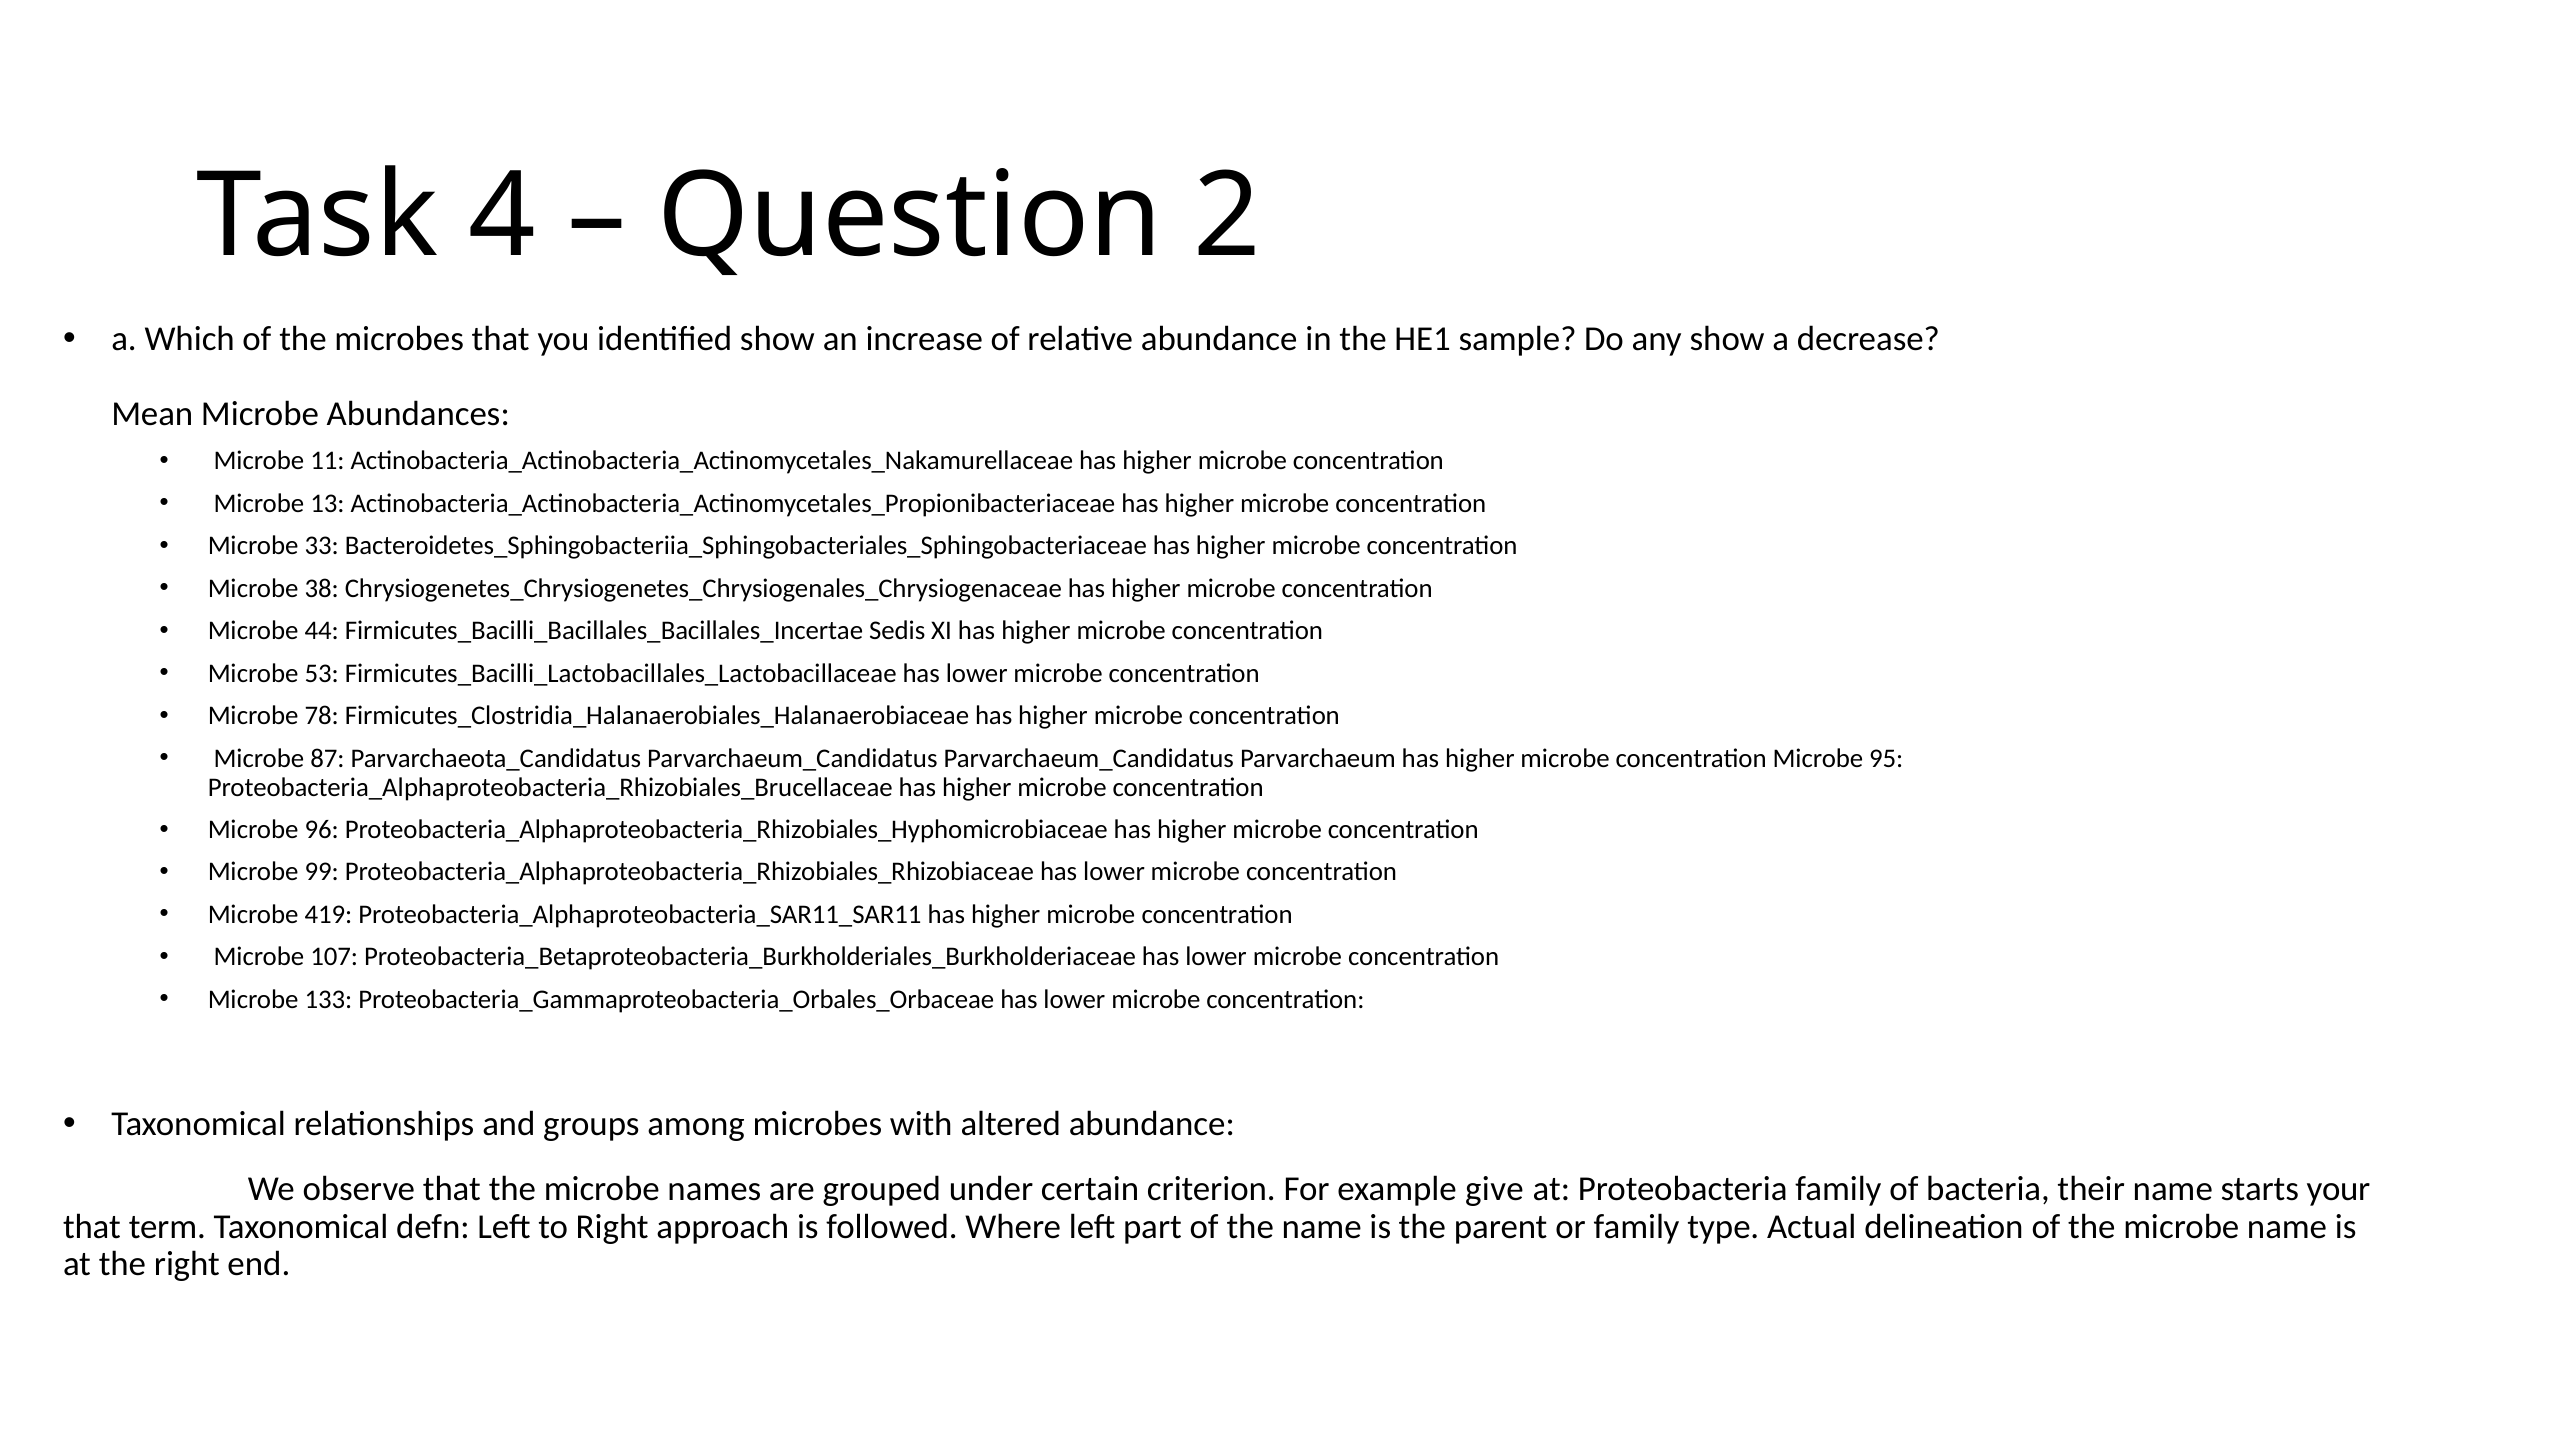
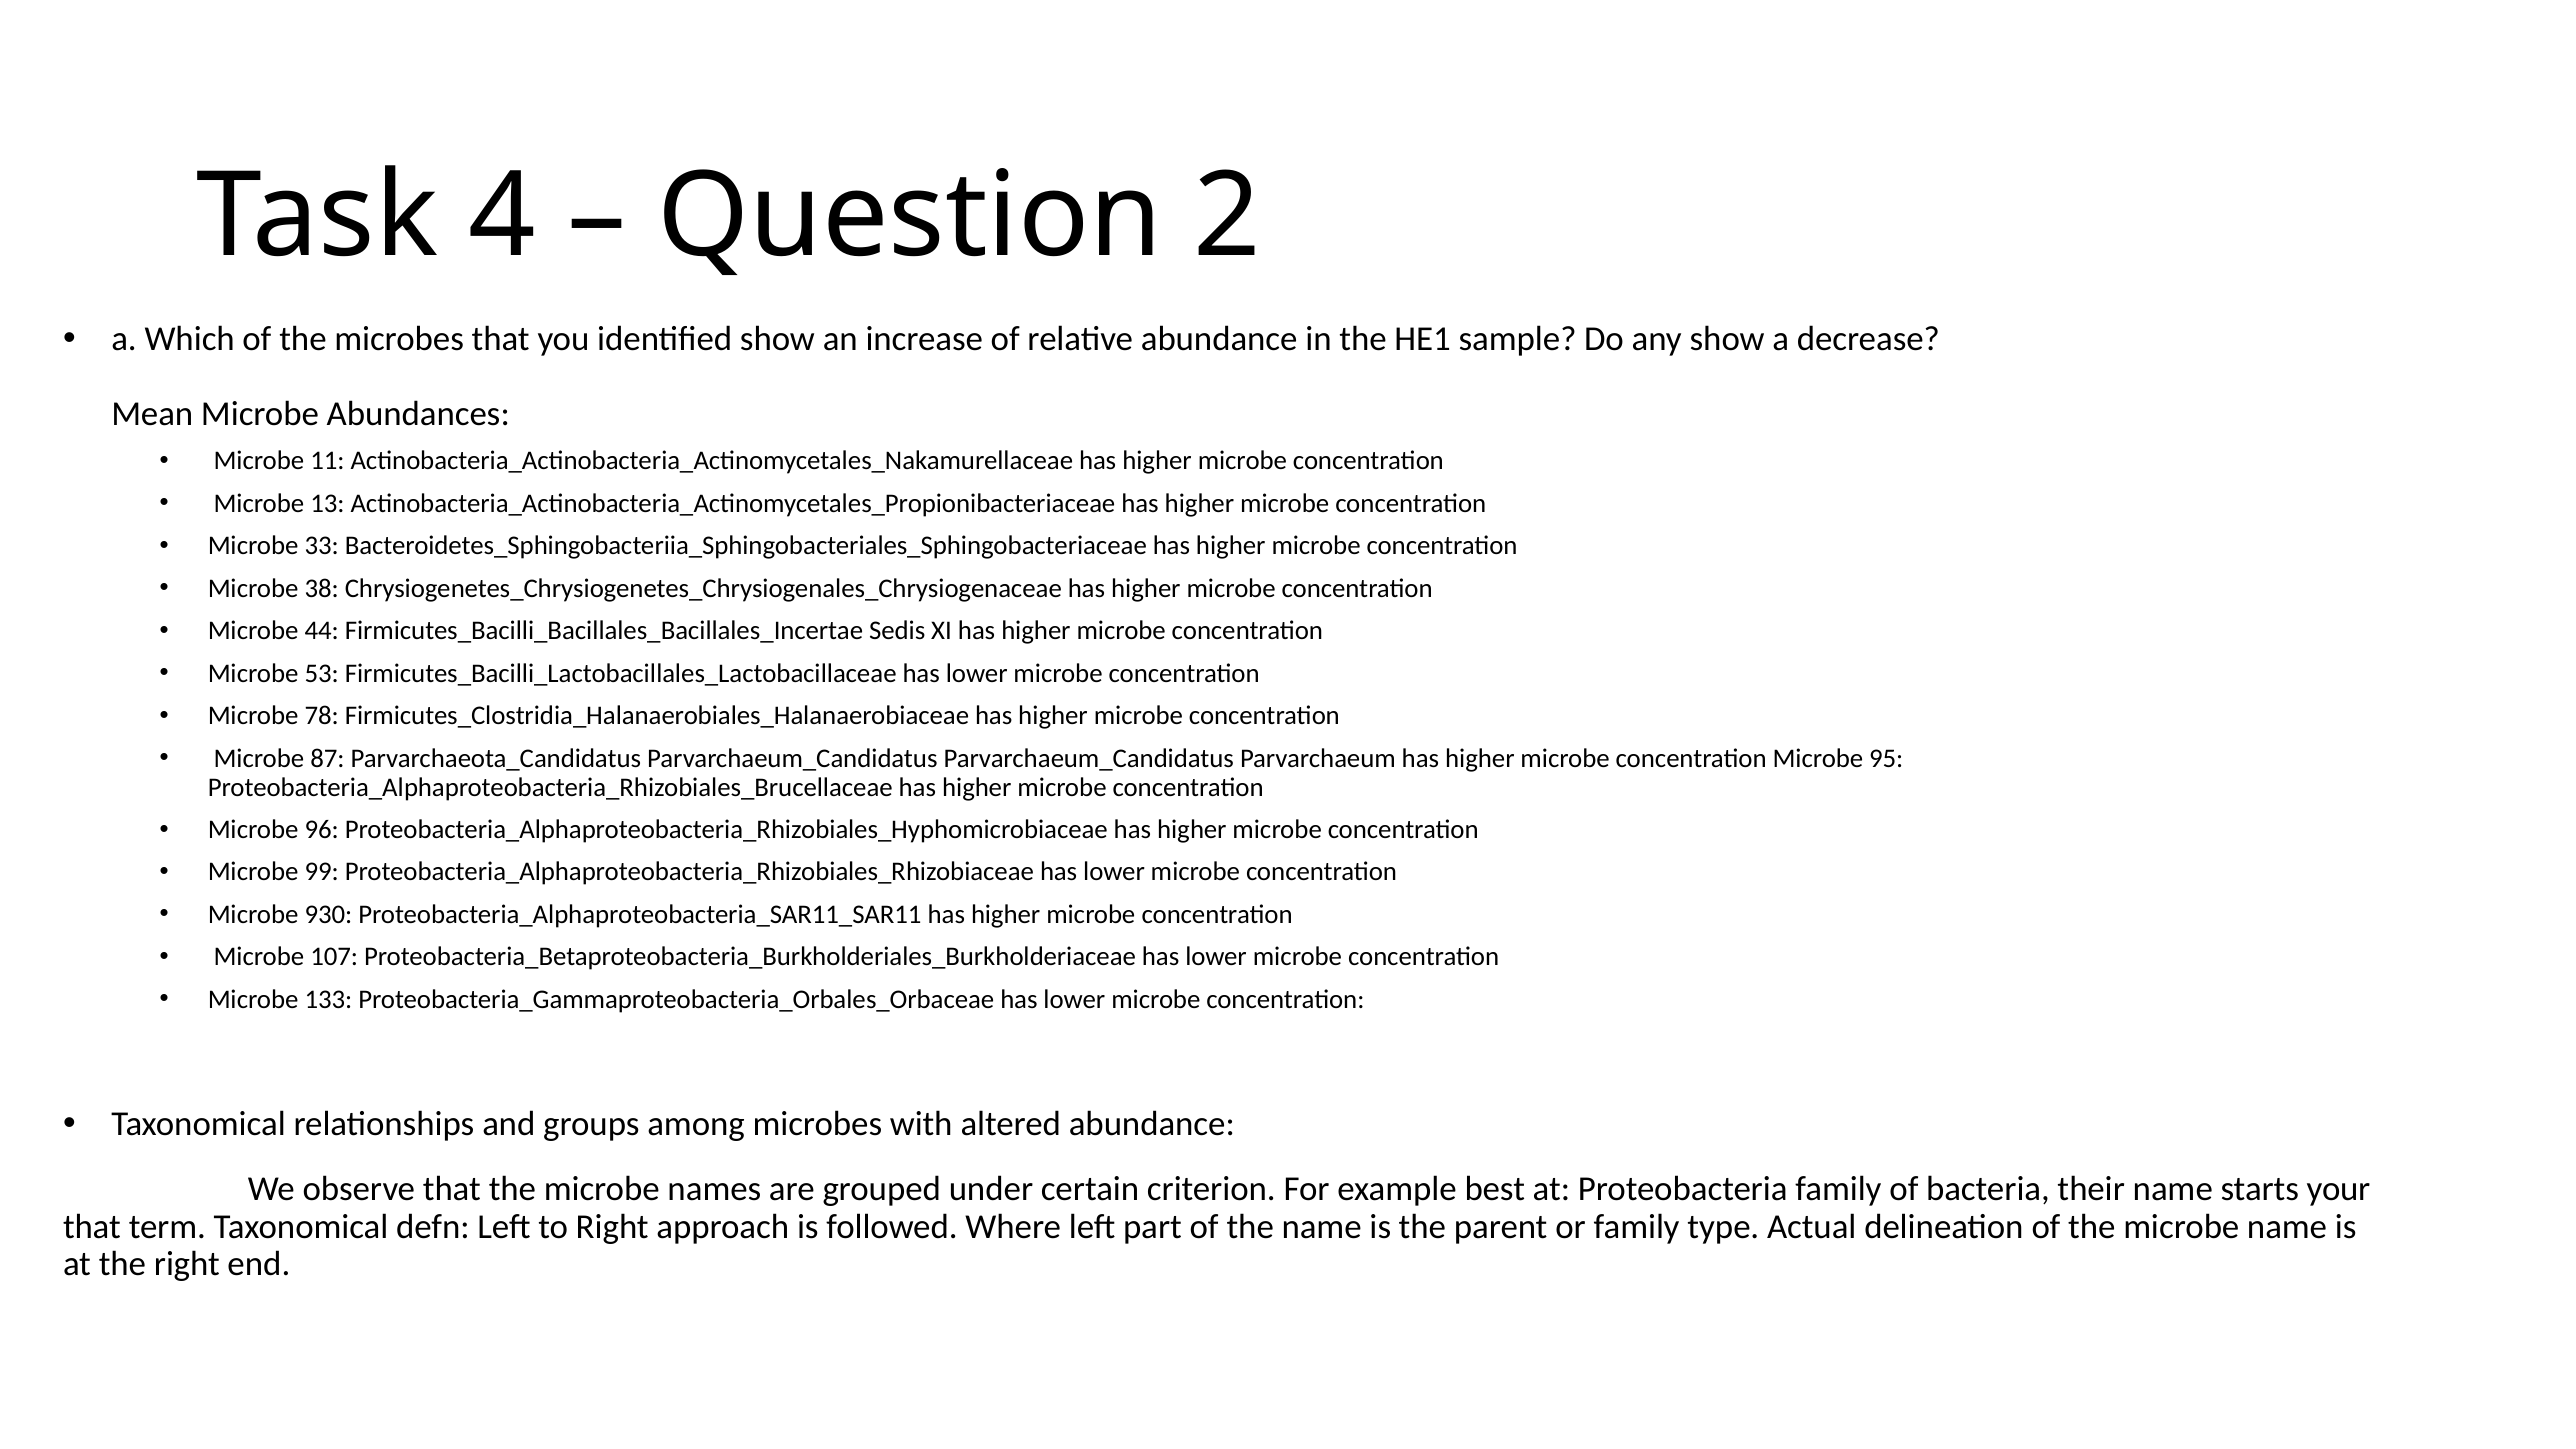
419: 419 -> 930 (328, 915)
give: give -> best (1495, 1189)
